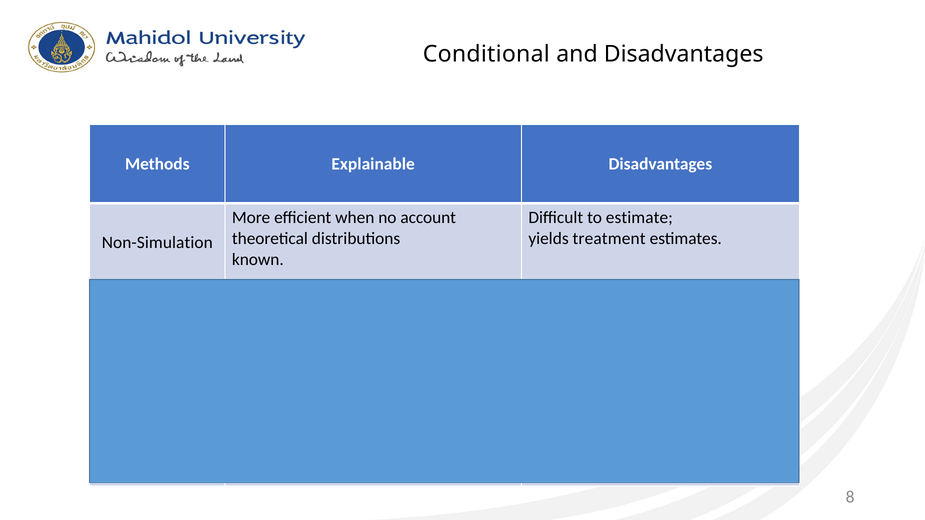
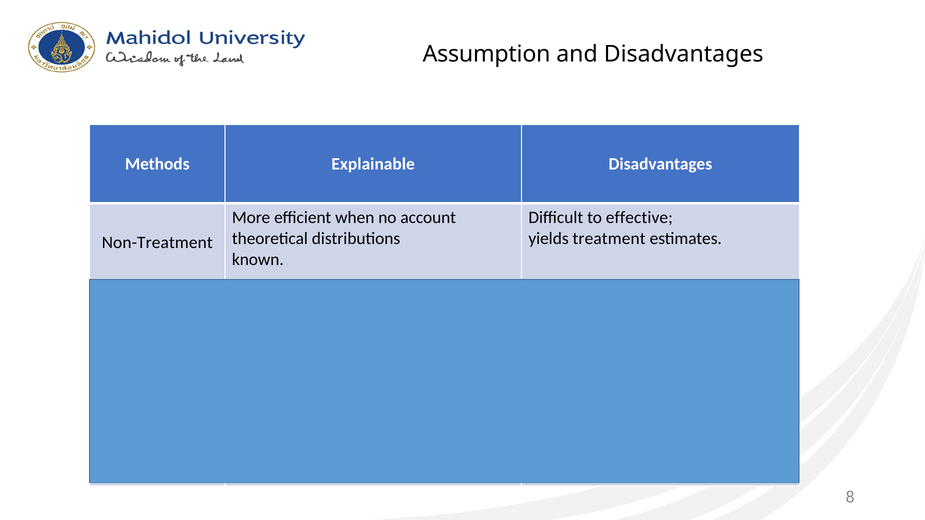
Conditional: Conditional -> Assumption (487, 54)
estimate: estimate -> effective (639, 218)
Non-Simulation: Non-Simulation -> Non-Treatment (157, 243)
